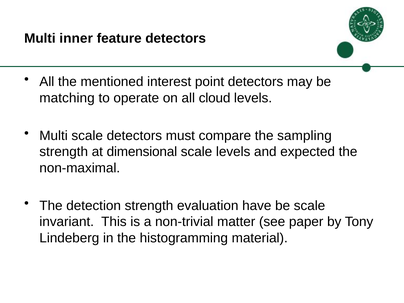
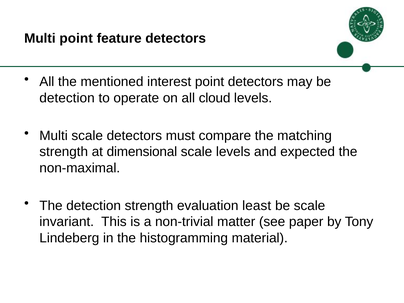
Multi inner: inner -> point (76, 38)
matching: matching -> detection (67, 98)
sampling: sampling -> matching (305, 136)
have: have -> least (257, 206)
